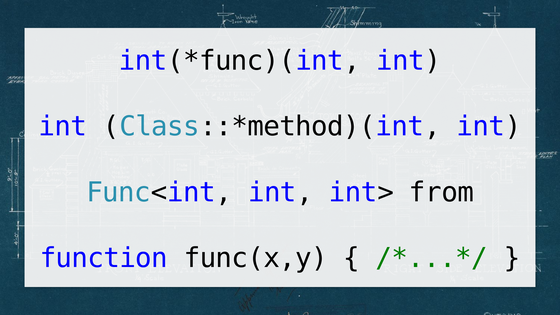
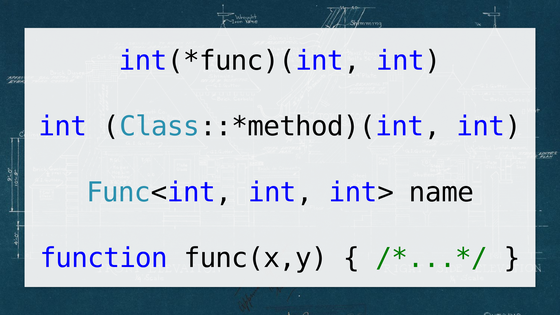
from: from -> name (442, 192)
